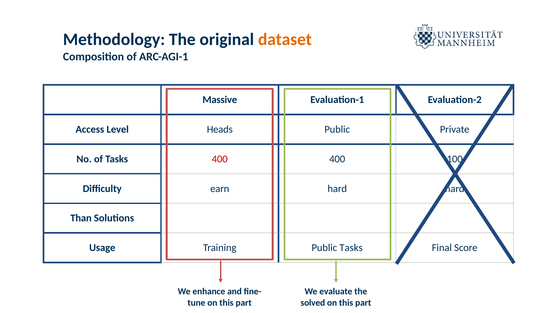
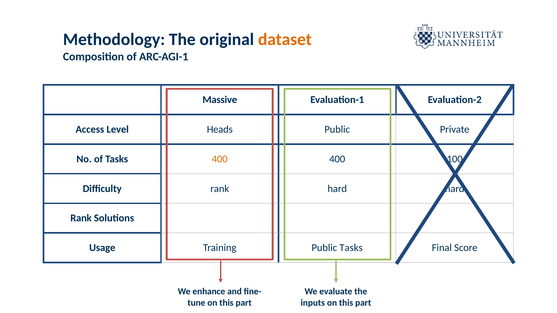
400 colour: red -> orange (220, 159)
Difficulty earn: earn -> rank (220, 189)
Than: Than -> Rank (81, 218)
solved: solved -> inputs (313, 303)
